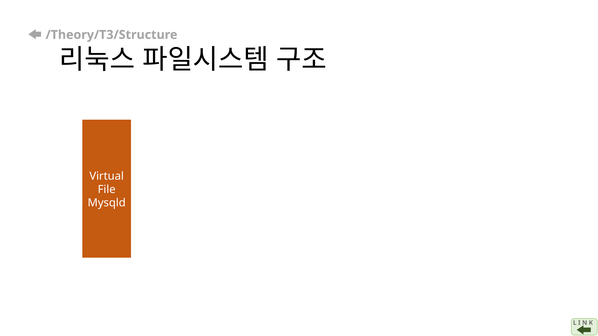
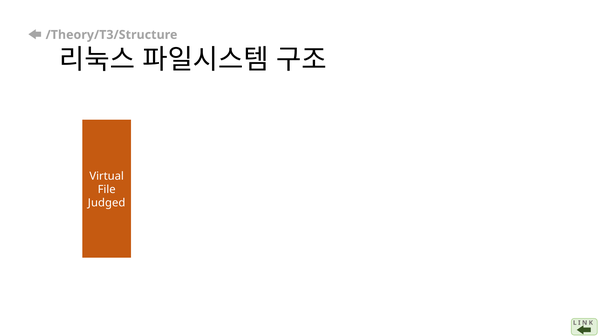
Mysqld: Mysqld -> Judged (107, 203)
